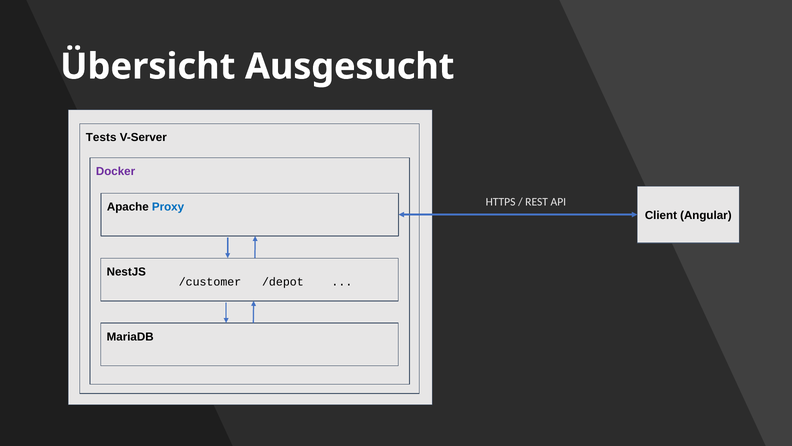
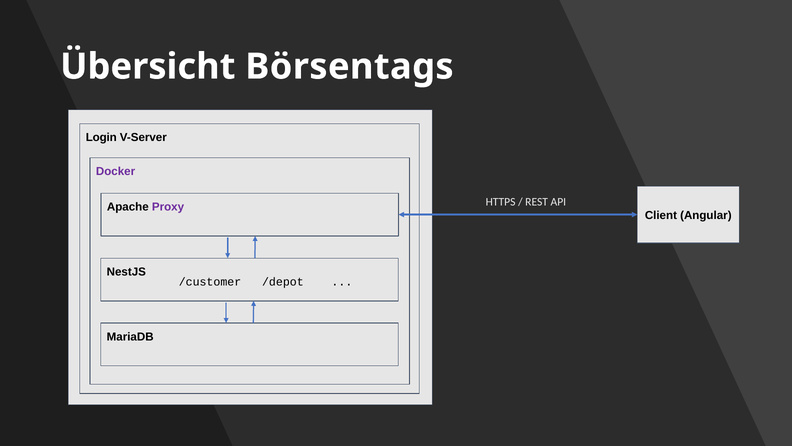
Ausgesucht: Ausgesucht -> Börsentags (349, 67)
Tests: Tests -> Login (101, 137)
Proxy colour: blue -> purple (168, 207)
